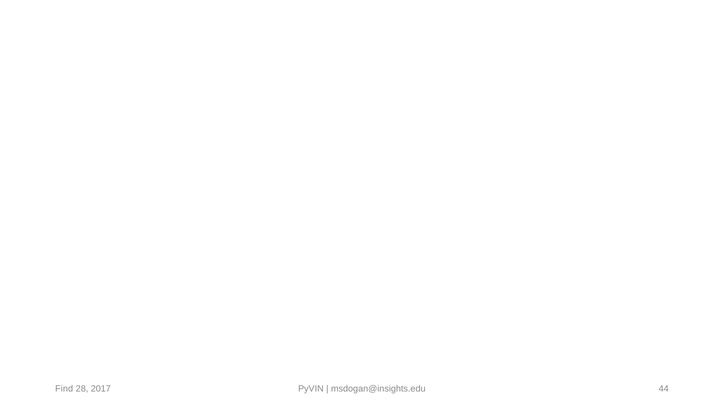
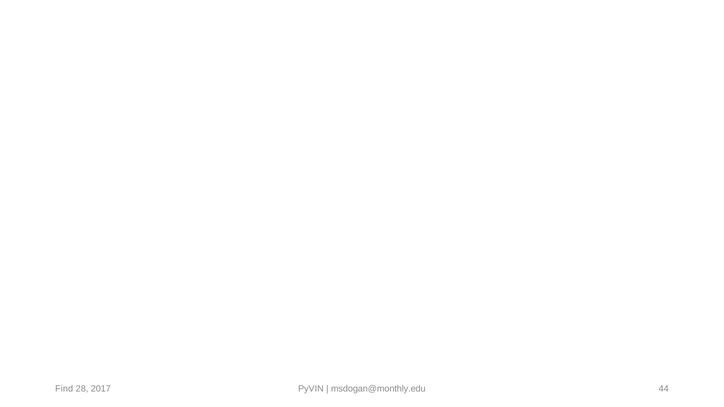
msdogan@insights.edu: msdogan@insights.edu -> msdogan@monthly.edu (378, 389)
